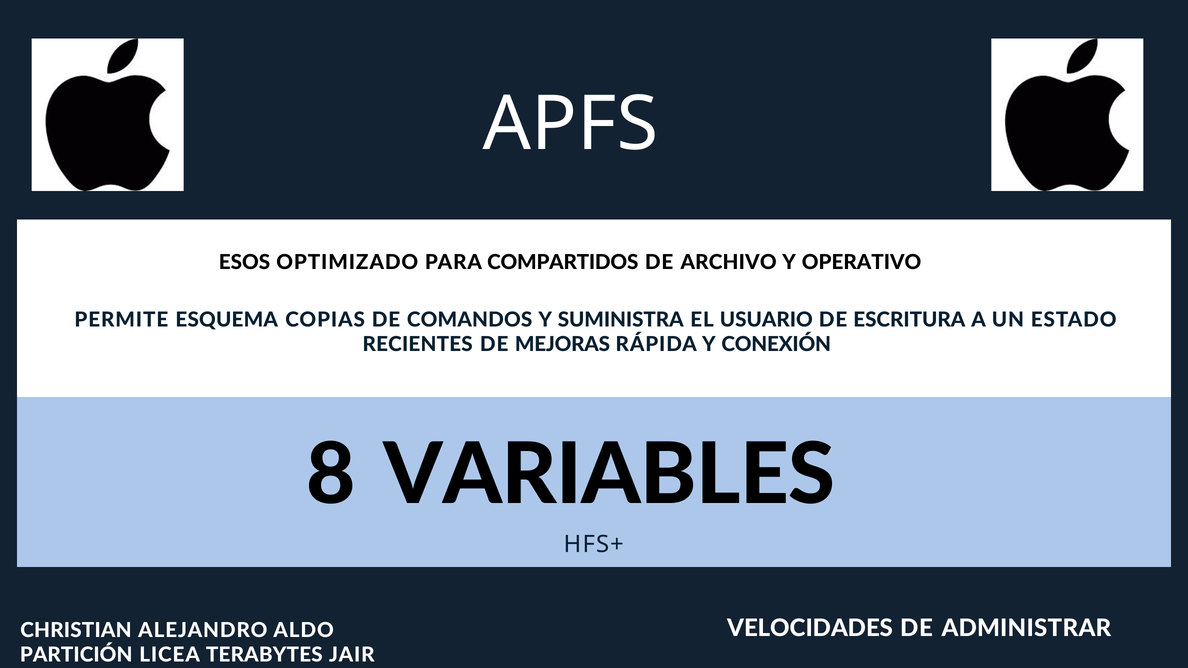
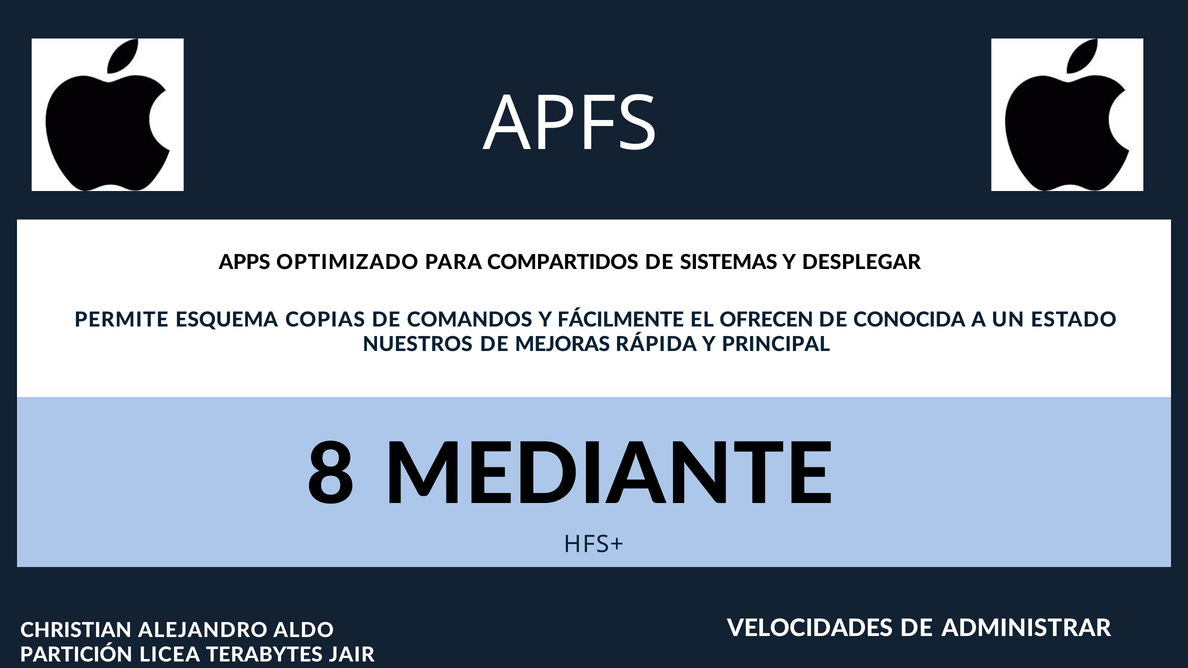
ESOS: ESOS -> APPS (245, 263)
ARCHIVO: ARCHIVO -> SISTEMAS (729, 263)
OPERATIVO: OPERATIVO -> DESPLEGAR (861, 263)
SUMINISTRA: SUMINISTRA -> FÁCILMENTE (621, 320)
USUARIO: USUARIO -> OFRECEN (766, 320)
ESCRITURA: ESCRITURA -> CONOCIDA (909, 320)
RECIENTES: RECIENTES -> NUESTROS (418, 344)
CONEXIÓN: CONEXIÓN -> PRINCIPAL (776, 344)
VARIABLES: VARIABLES -> MEDIANTE (609, 475)
